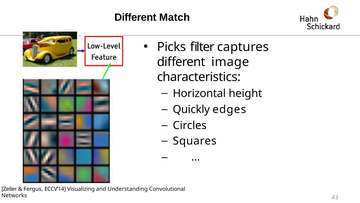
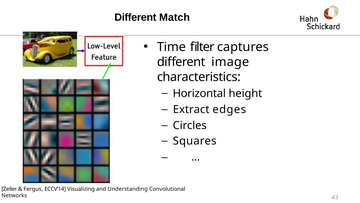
Picks: Picks -> Time (172, 47)
Quickly: Quickly -> Extract (191, 109)
